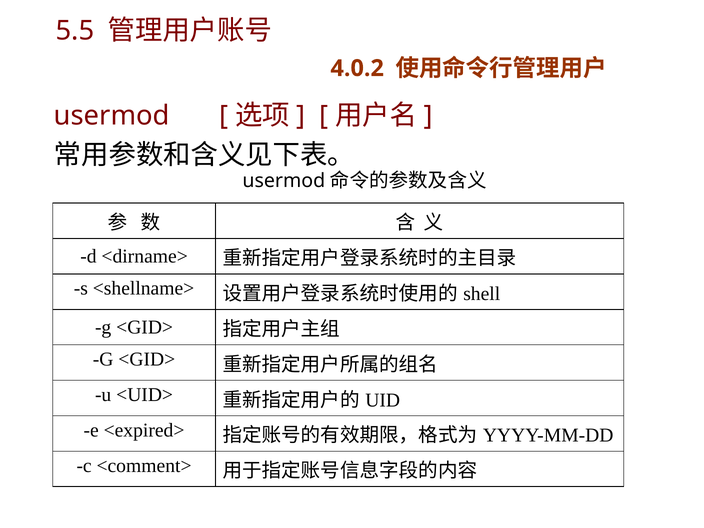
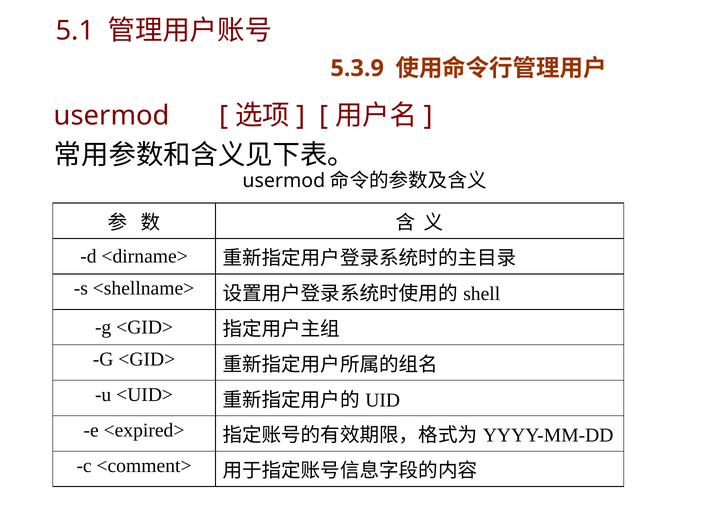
5.5: 5.5 -> 5.1 (75, 31)
4.0.2: 4.0.2 -> 5.3.9 (357, 68)
